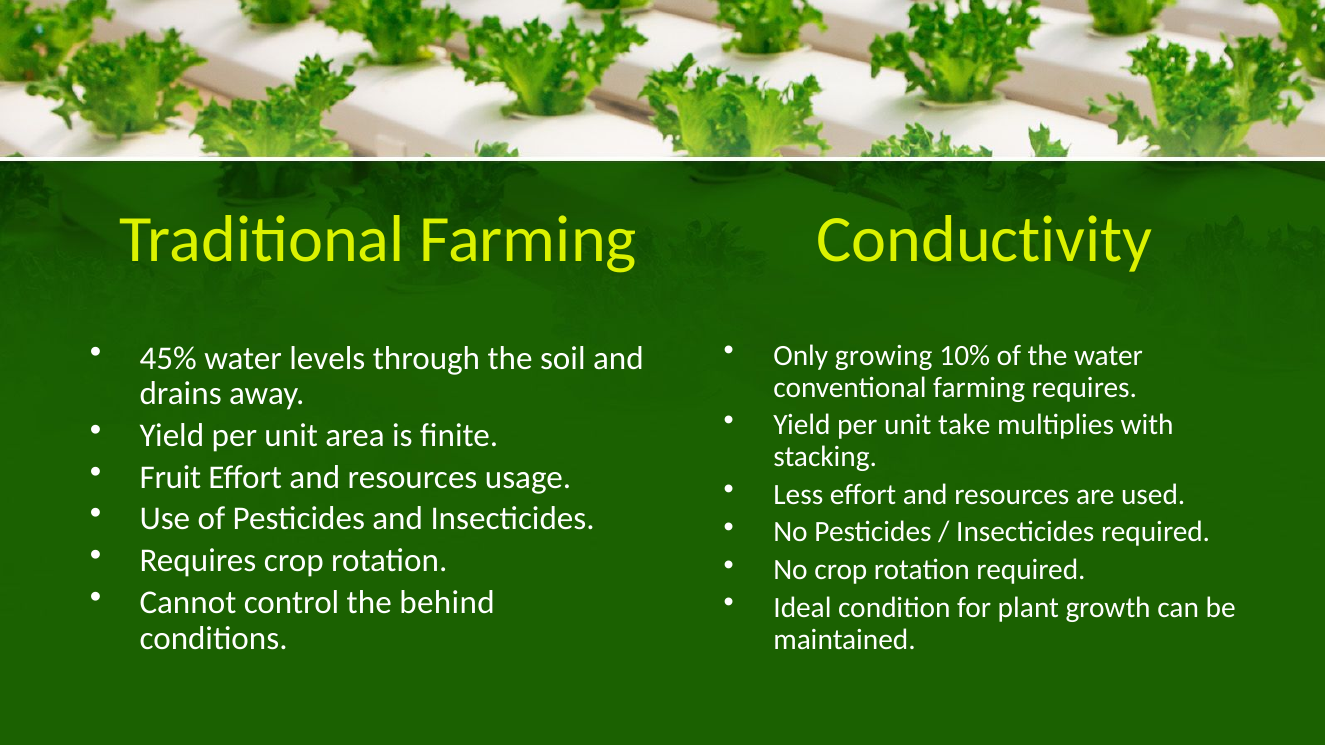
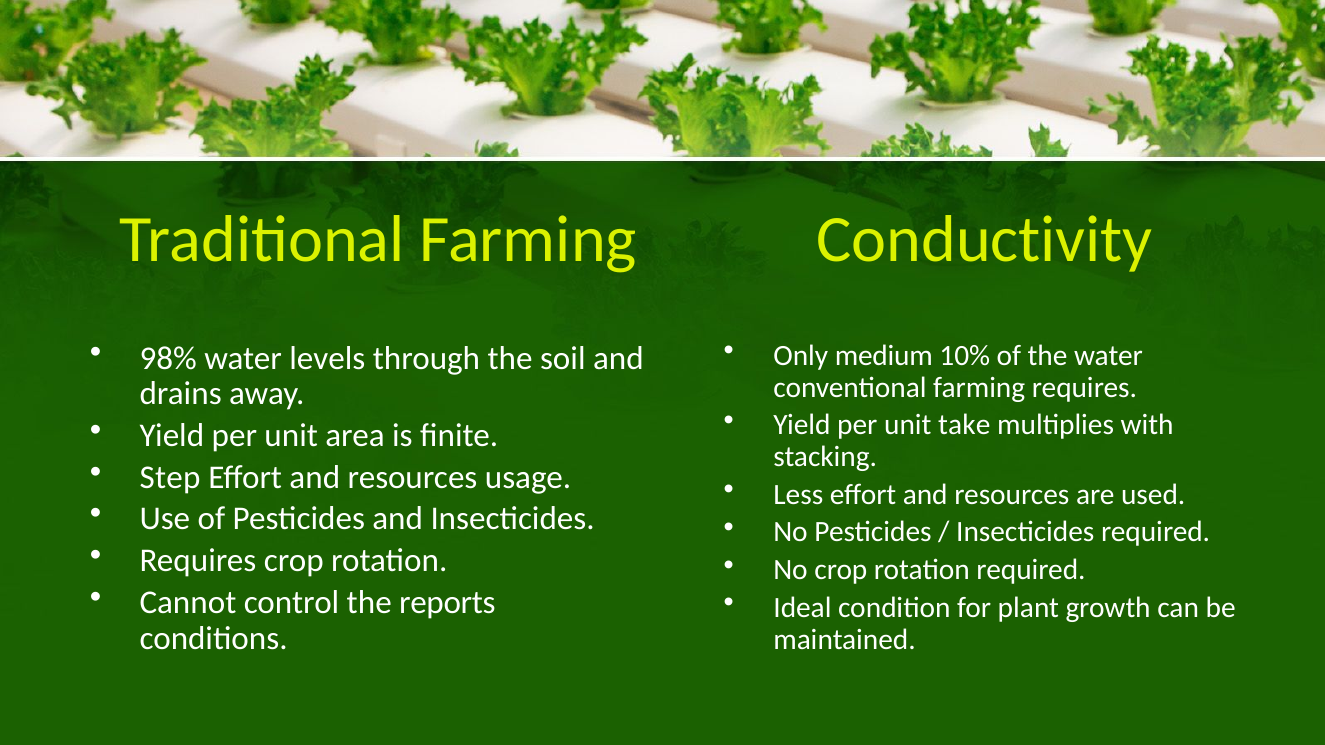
growing: growing -> medium (884, 356)
45%: 45% -> 98% (168, 358)
Fruit: Fruit -> Step (170, 477)
behind: behind -> reports (447, 603)
